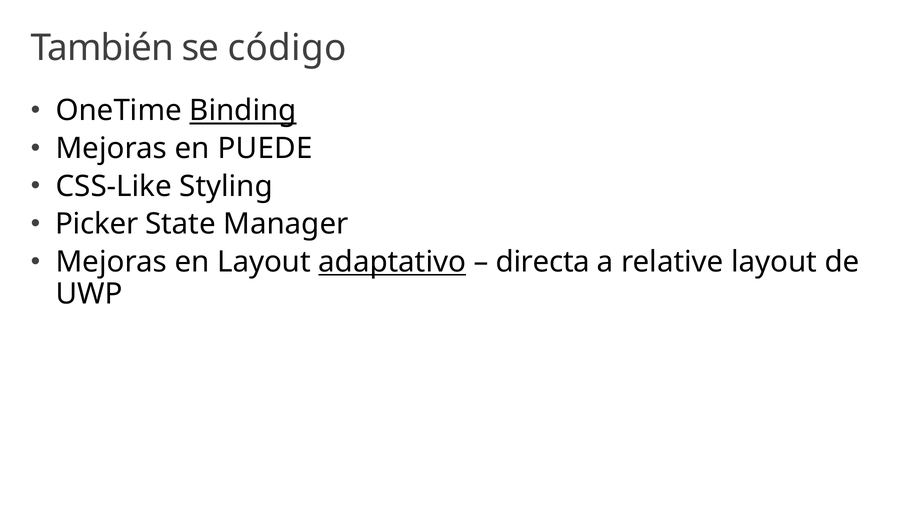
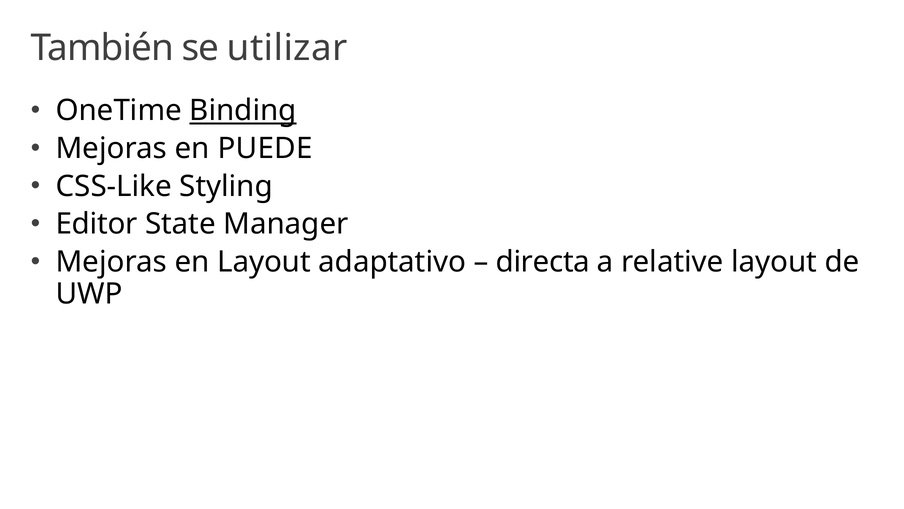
código: código -> utilizar (287, 48)
Picker: Picker -> Editor (97, 224)
adaptativo underline: present -> none (392, 262)
